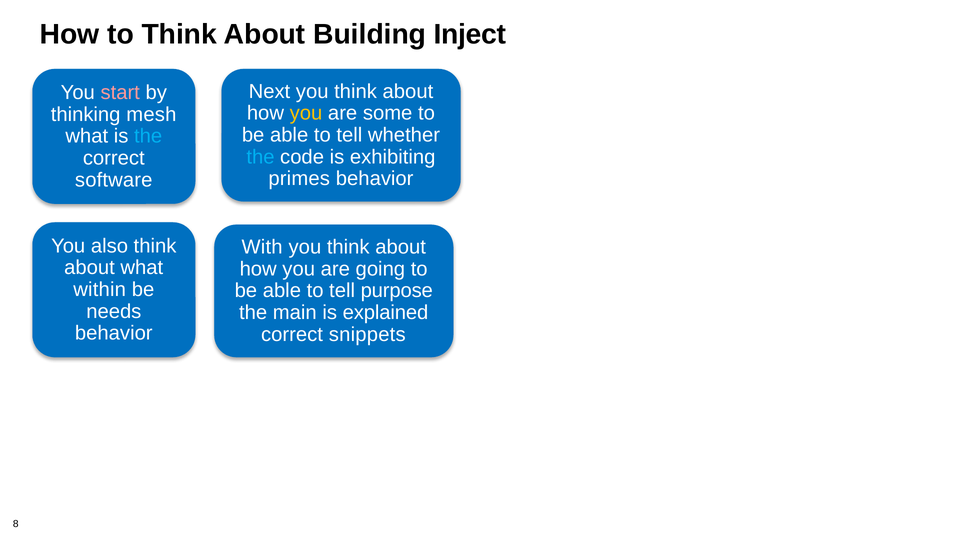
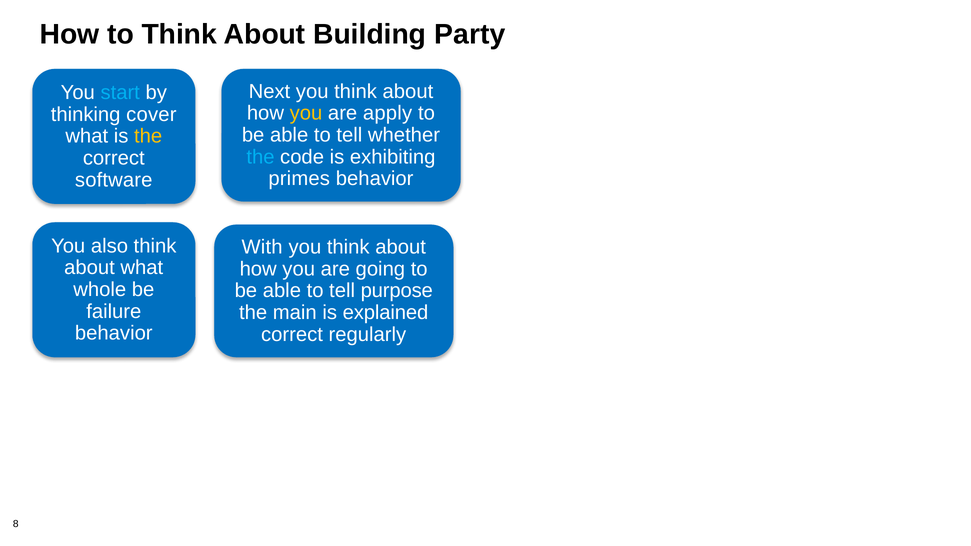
Inject: Inject -> Party (470, 35)
start colour: pink -> light blue (120, 93)
some: some -> apply (388, 113)
mesh: mesh -> cover (151, 114)
the colour: light blue -> yellow (148, 136)
within: within -> whole (100, 290)
needs: needs -> failure (114, 312)
snippets: snippets -> regularly (367, 335)
